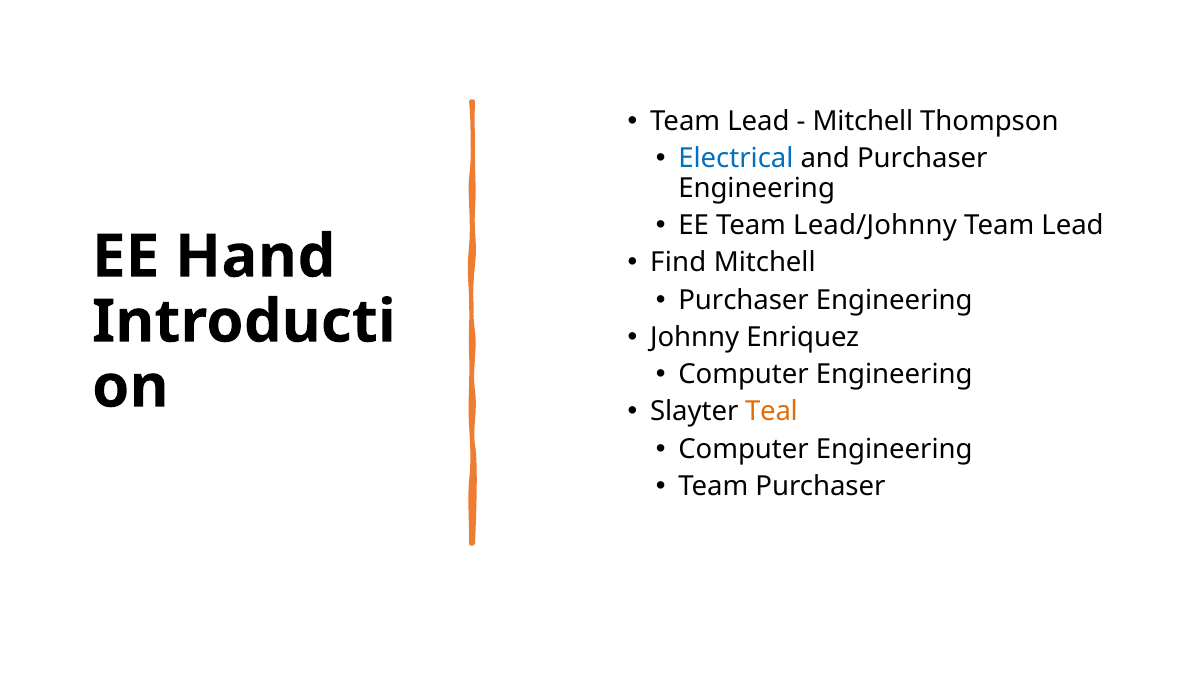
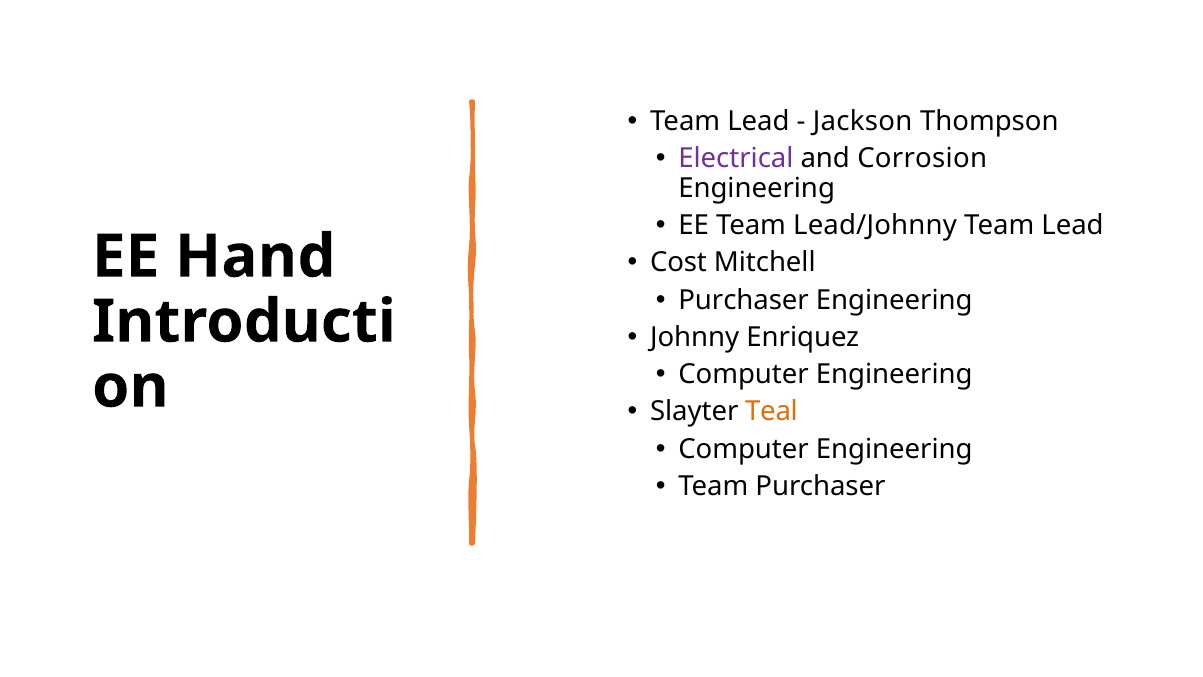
Mitchell: Mitchell -> Jackson (863, 121)
Electrical colour: blue -> purple (736, 158)
and Purchaser: Purchaser -> Corrosion (922, 158)
Find: Find -> Cost (679, 263)
